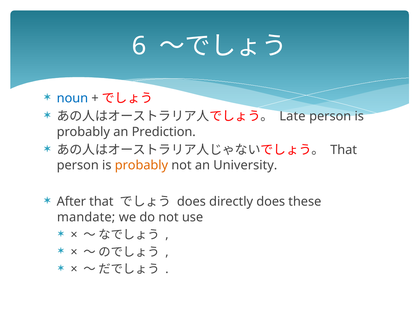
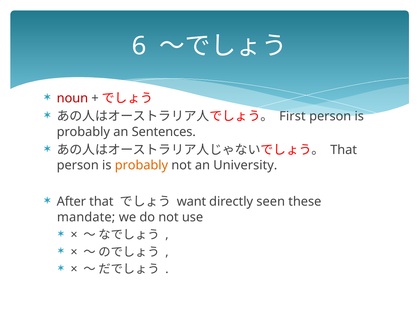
noun colour: blue -> red (72, 98)
Late: Late -> First (292, 116)
Prediction: Prediction -> Sentences (164, 131)
does: does -> want (191, 201)
directly does: does -> seen (271, 201)
